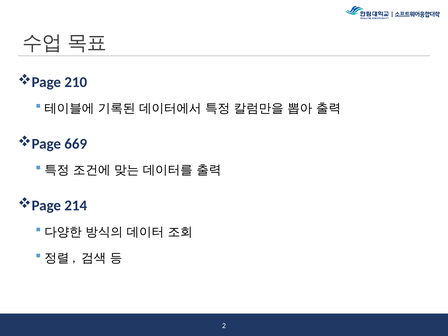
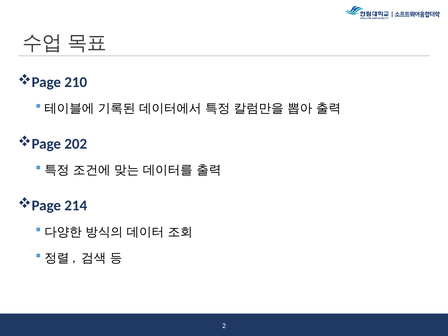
669: 669 -> 202 (76, 144)
